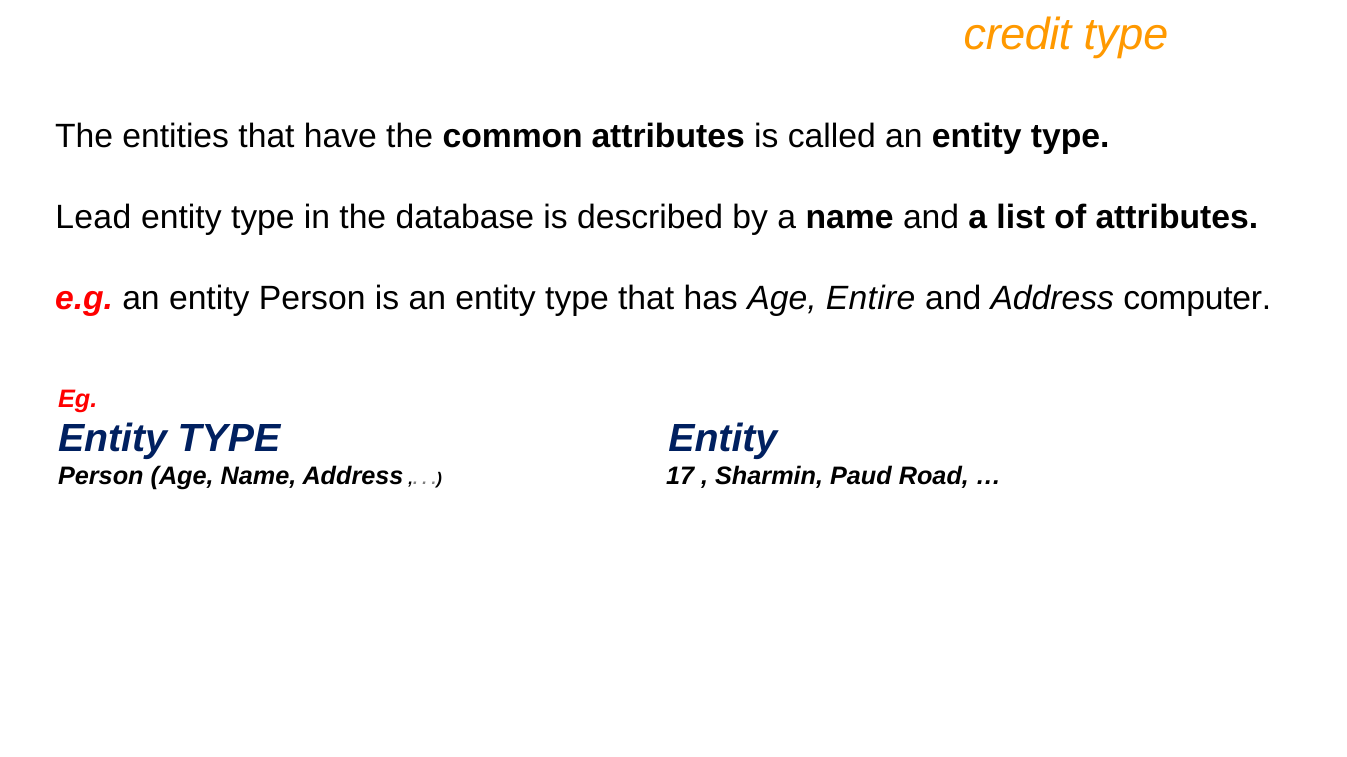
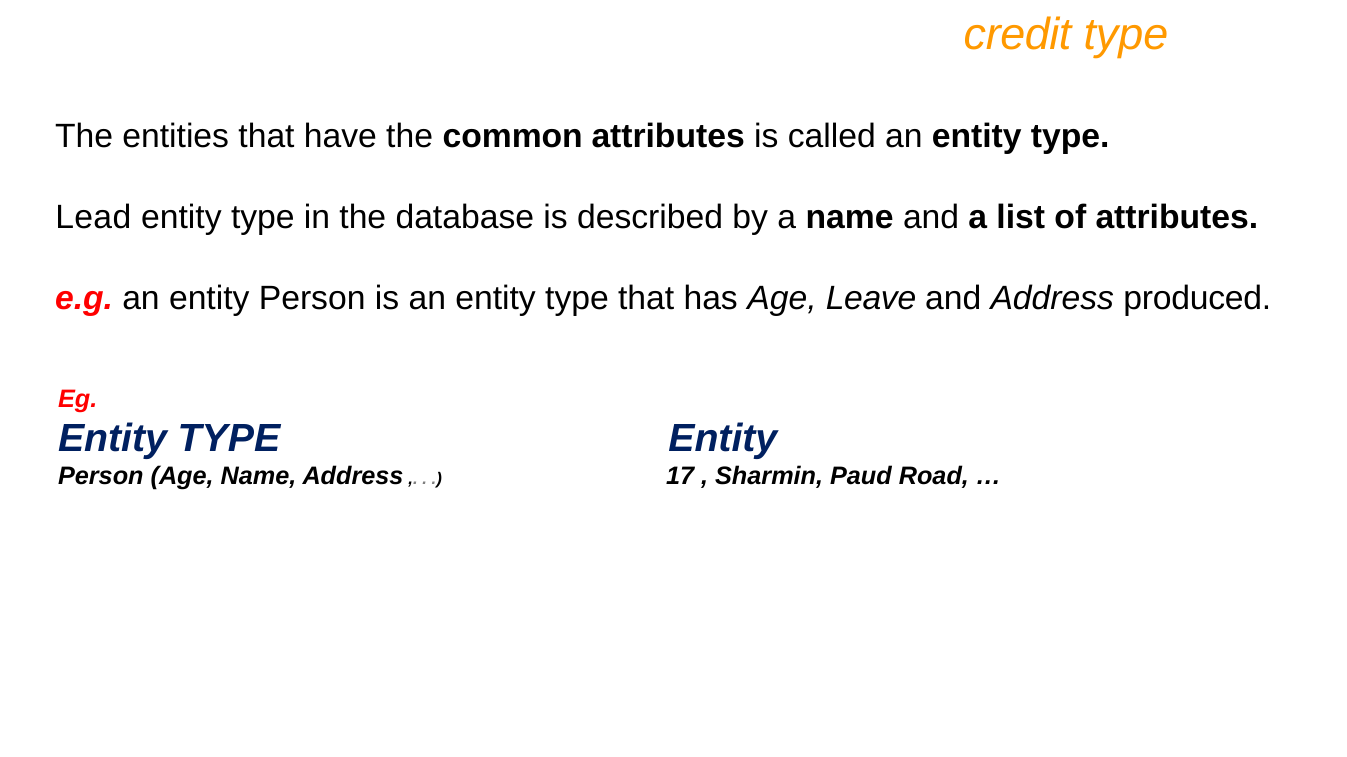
Entire: Entire -> Leave (871, 299)
computer: computer -> produced (1197, 299)
